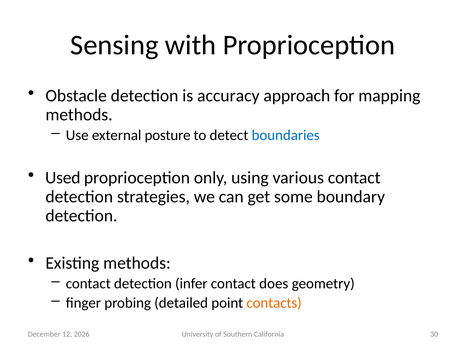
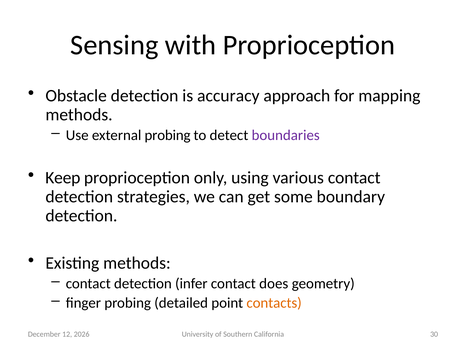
external posture: posture -> probing (168, 135)
boundaries colour: blue -> purple (286, 135)
Used: Used -> Keep (63, 178)
